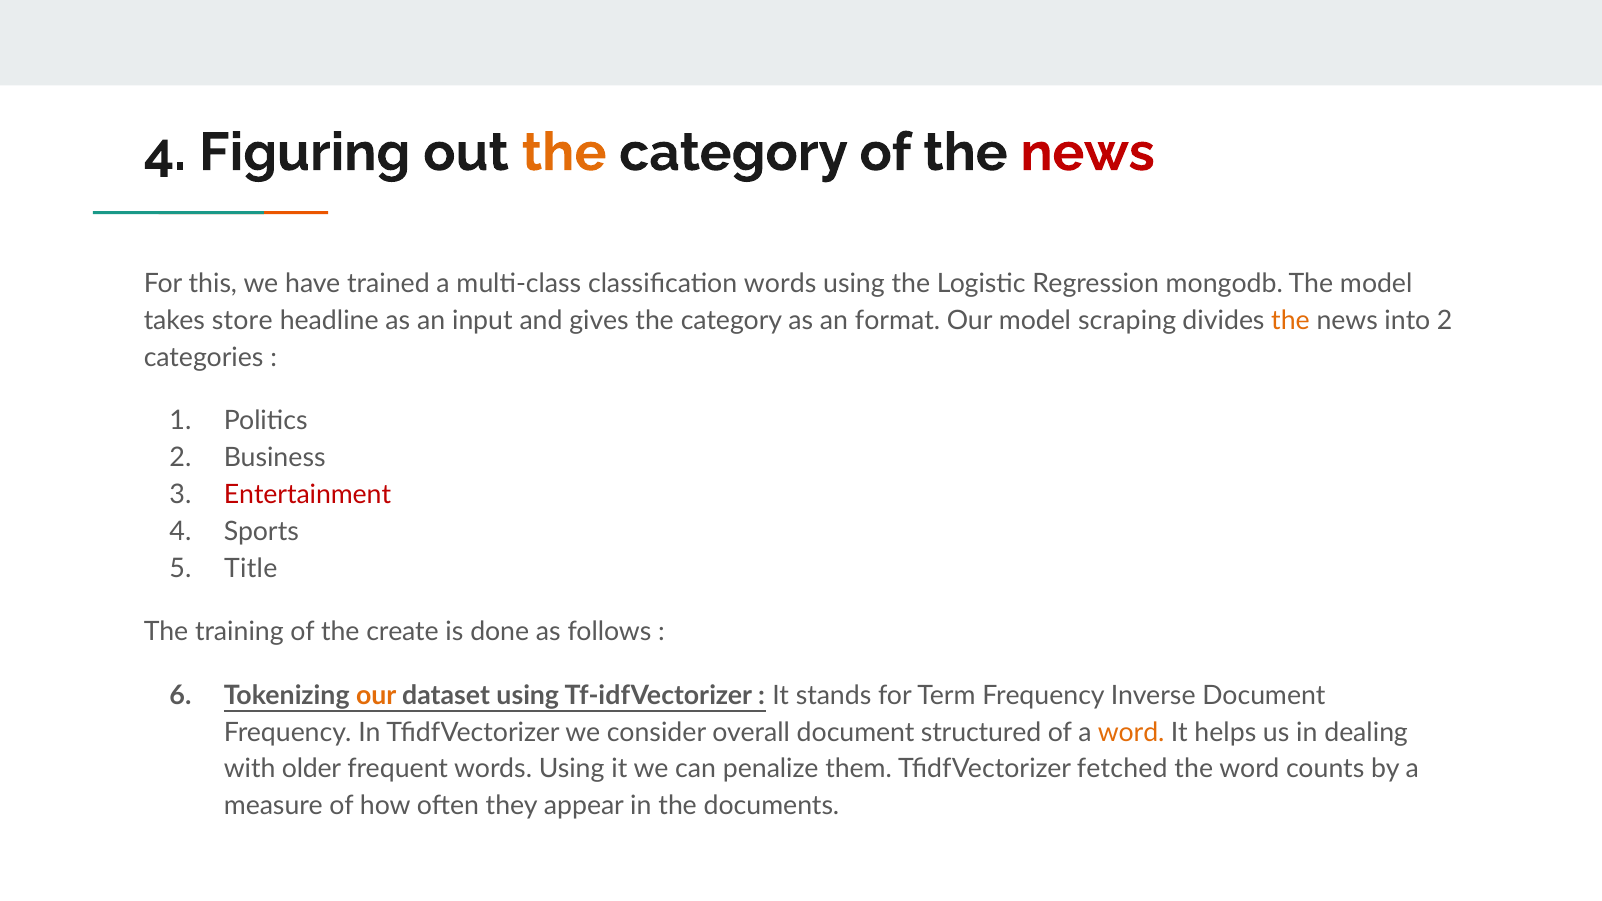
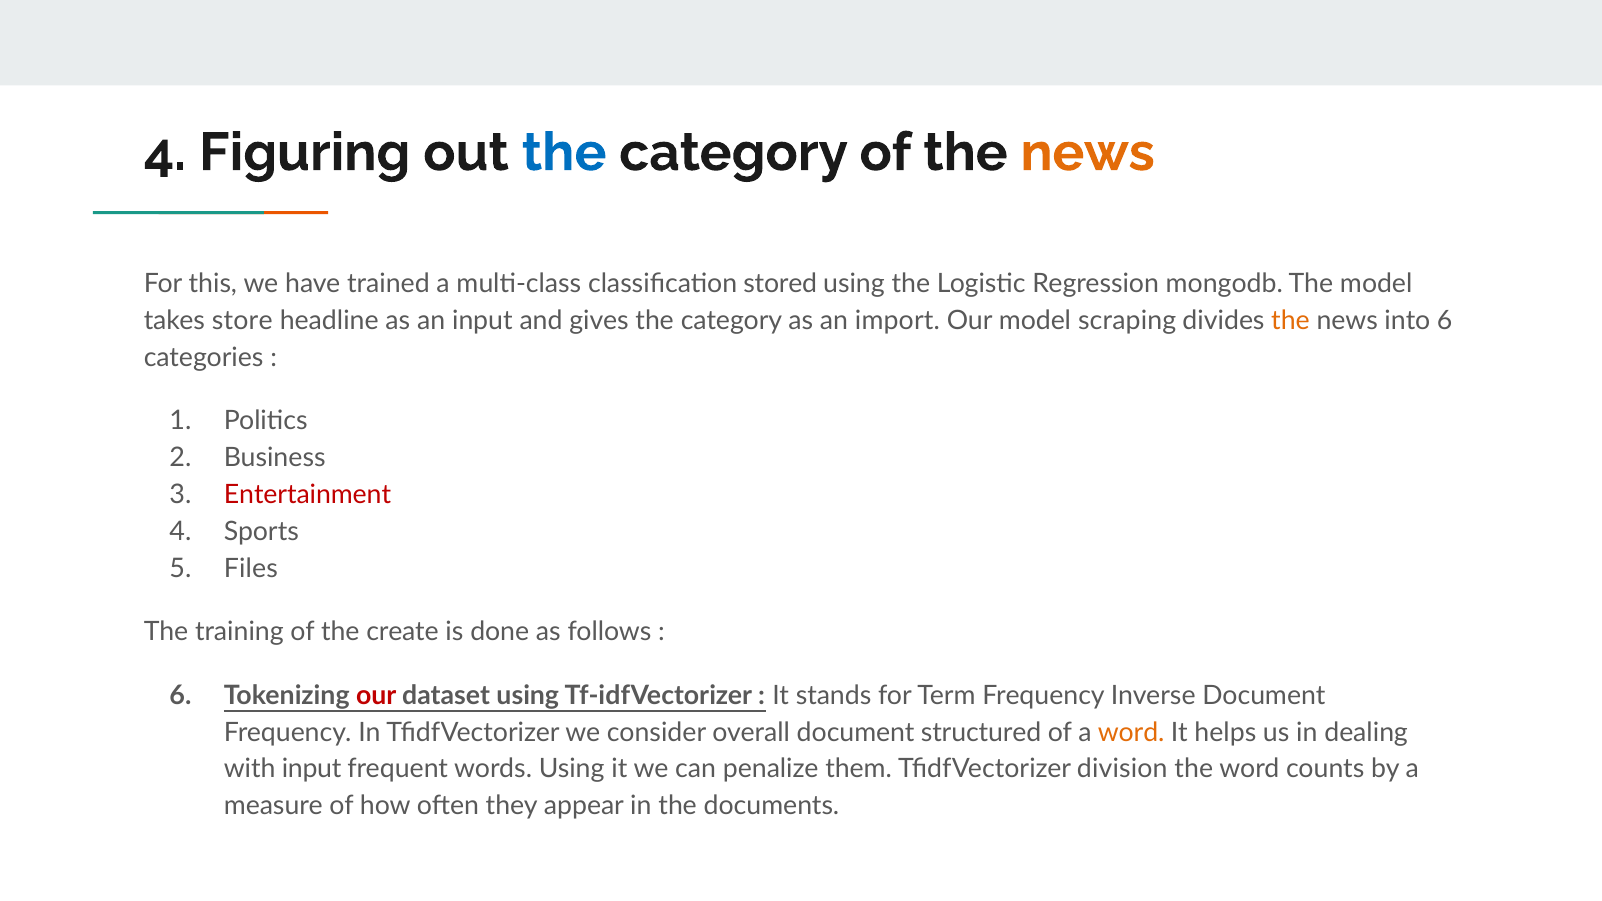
the colour: orange -> blue (564, 153)
news colour: red -> orange (1088, 153)
classification words: words -> stored (780, 284)
format: format -> import (897, 321)
into 2: 2 -> 6 (1445, 321)
Title: Title -> Files (251, 569)
our colour: orange -> red (376, 696)
with older: older -> input (312, 769)
fetched: fetched -> division (1122, 769)
